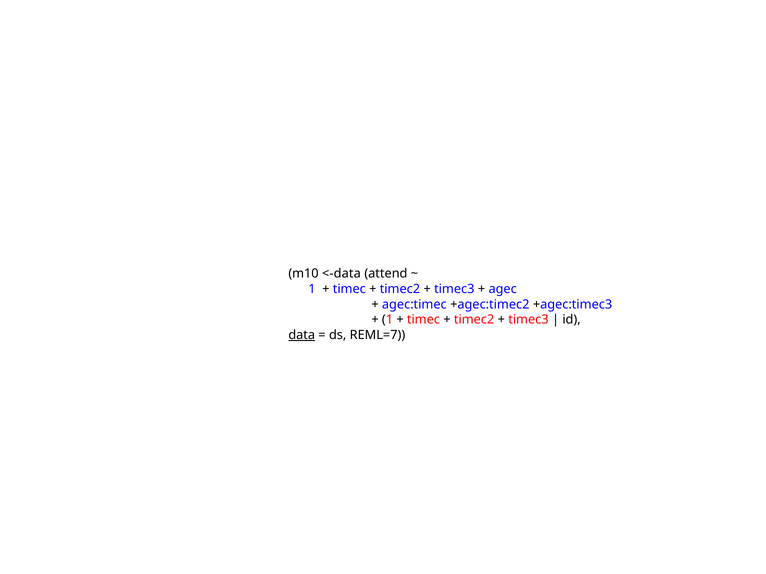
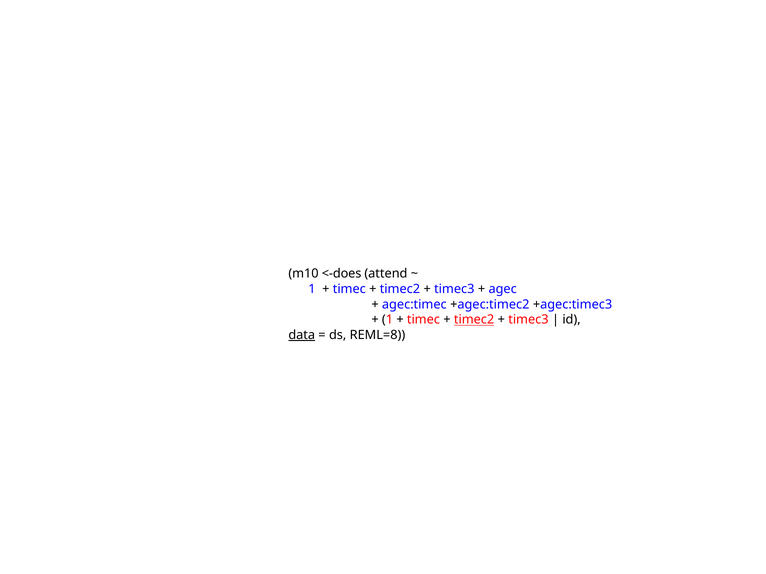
<-data: <-data -> <-does (342, 274)
timec2 underline: none -> present (474, 320)
REML=7: REML=7 -> REML=8 (377, 335)
